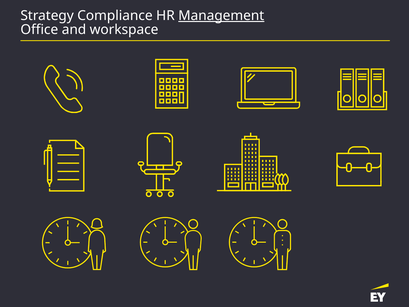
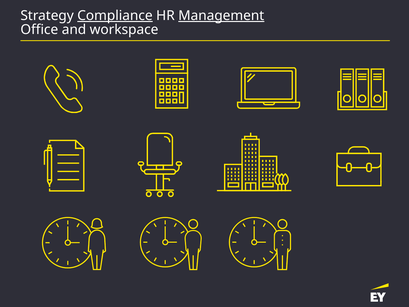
Compliance underline: none -> present (115, 16)
